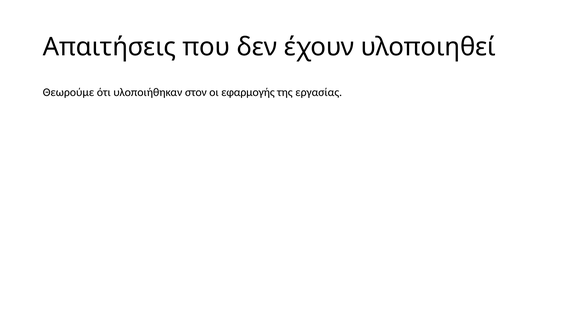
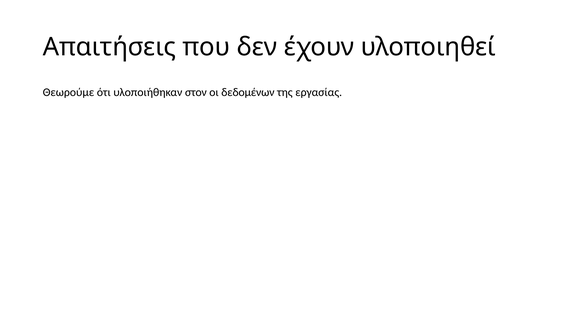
εφαρμογής: εφαρμογής -> δεδομένων (248, 92)
